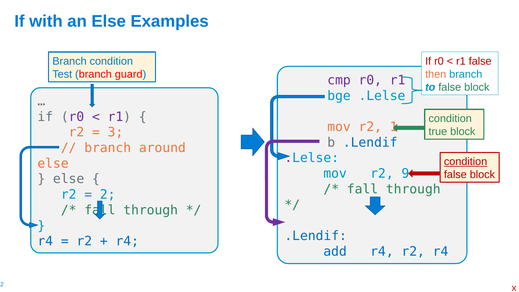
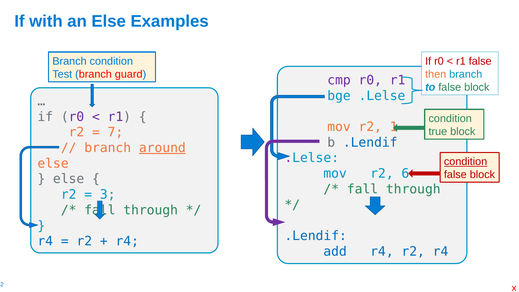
3: 3 -> 7 (115, 132)
around underline: none -> present (162, 148)
9: 9 -> 6 (405, 174)
2: 2 -> 3 (108, 195)
